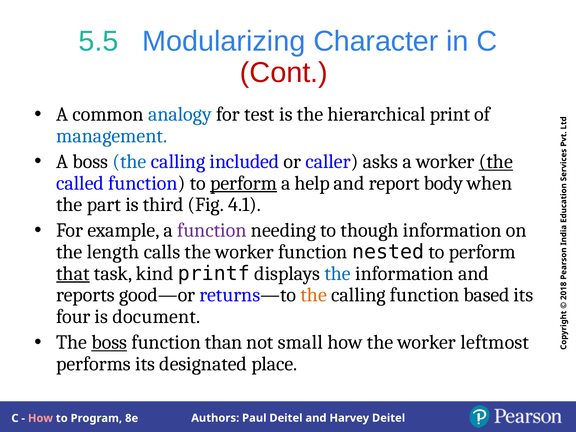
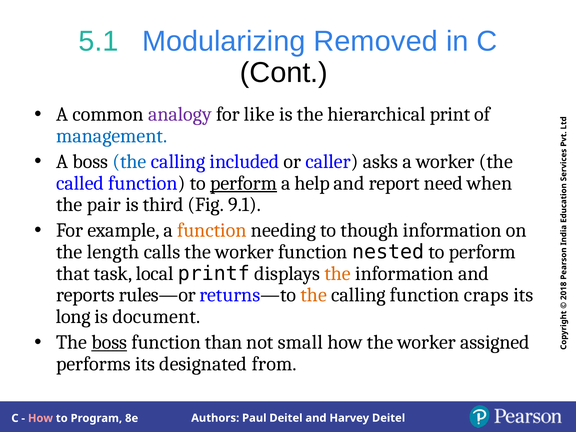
5.5: 5.5 -> 5.1 (98, 41)
Character: Character -> Removed (376, 41)
Cont colour: red -> black (284, 73)
analogy colour: blue -> purple (180, 114)
test: test -> like (259, 114)
the underline: present -> none (496, 162)
body: body -> need (443, 183)
part: part -> pair (104, 205)
4.1: 4.1 -> 9.1 (245, 205)
function colour: purple -> orange (212, 230)
that underline: present -> none (73, 273)
kind: kind -> local (155, 273)
the colour: blue -> orange (338, 273)
good—or: good—or -> rules—or (157, 295)
based: based -> craps (486, 295)
four: four -> long (73, 317)
leftmost: leftmost -> assigned (495, 342)
place: place -> from (274, 364)
